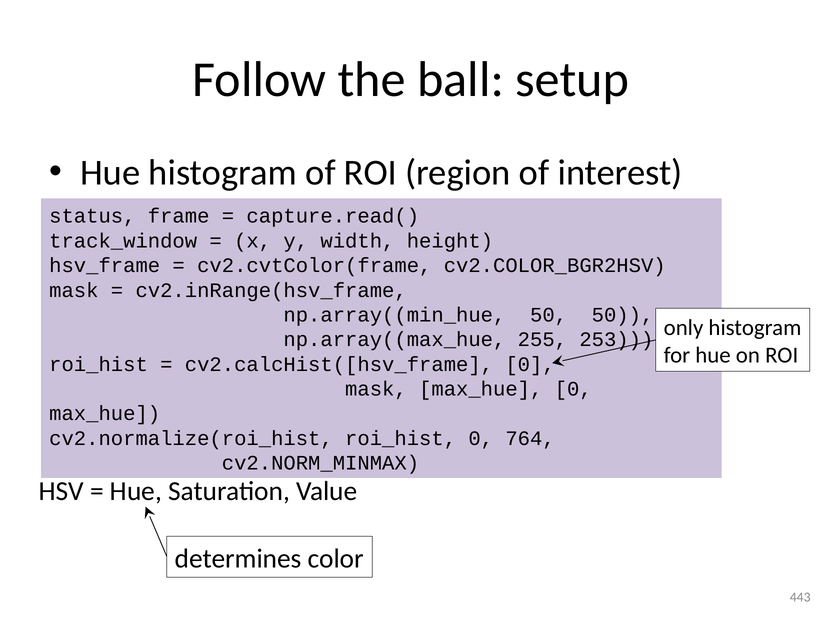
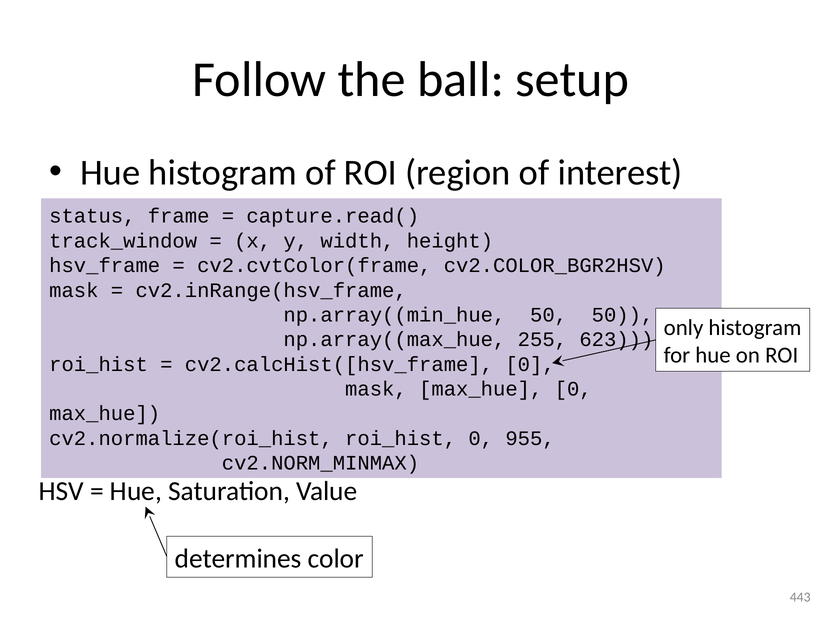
253: 253 -> 623 (616, 339)
764: 764 -> 955 (530, 438)
